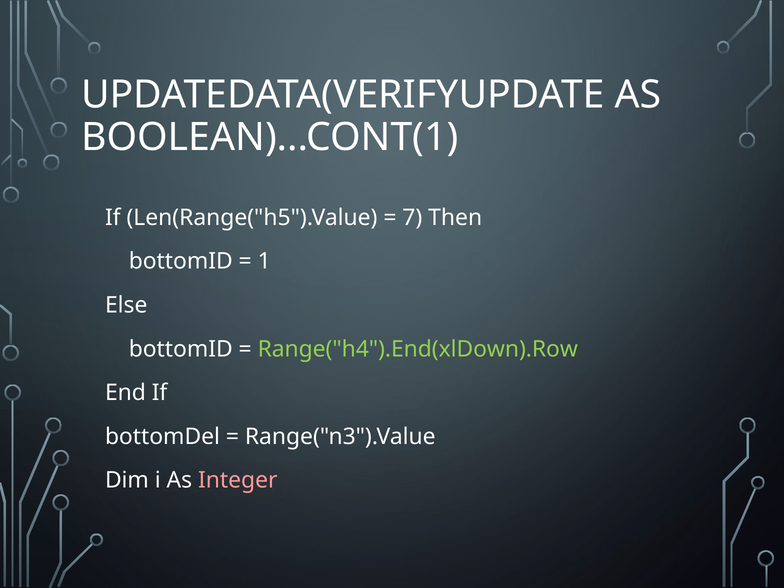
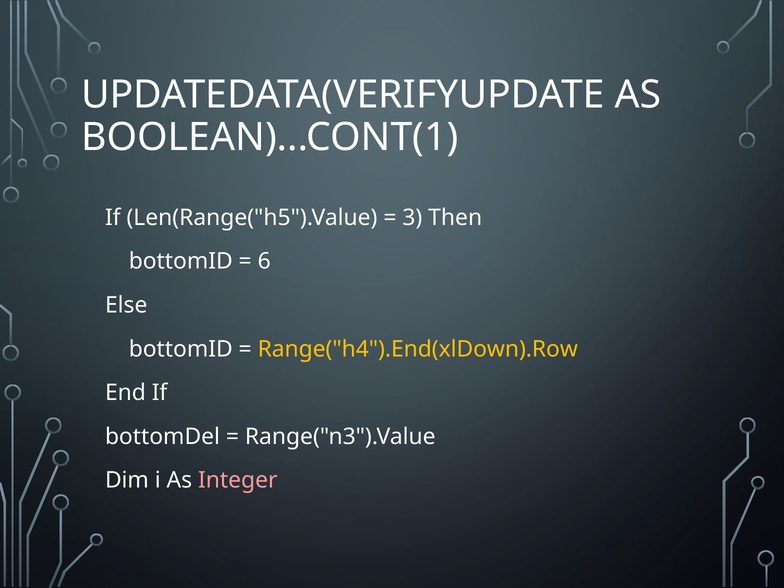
7: 7 -> 3 (412, 218)
1: 1 -> 6 (264, 261)
Range("h4").End(xlDown).Row colour: light green -> yellow (418, 349)
